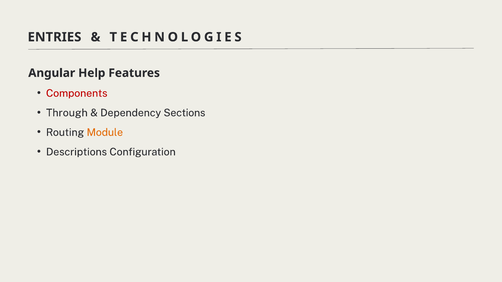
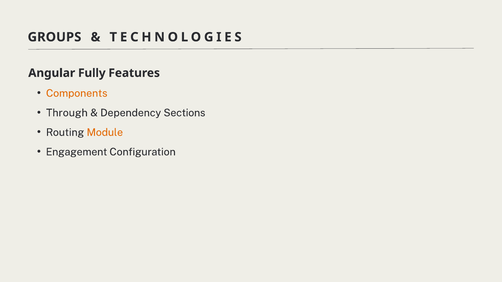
ENTRIES: ENTRIES -> GROUPS (54, 37)
Help: Help -> Fully (92, 73)
Components colour: red -> orange (77, 93)
Descriptions: Descriptions -> Engagement (77, 152)
